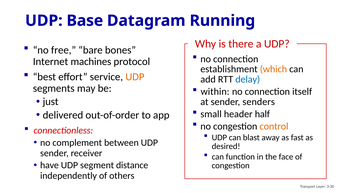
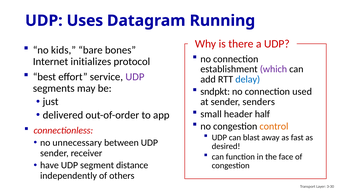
Base: Base -> Uses (85, 21)
free: free -> kids (63, 50)
machines: machines -> initializes (91, 62)
which colour: orange -> purple (273, 69)
UDP colour: orange -> purple (135, 77)
within: within -> sndpkt (215, 92)
itself: itself -> used (302, 92)
complement: complement -> unnecessary (77, 143)
